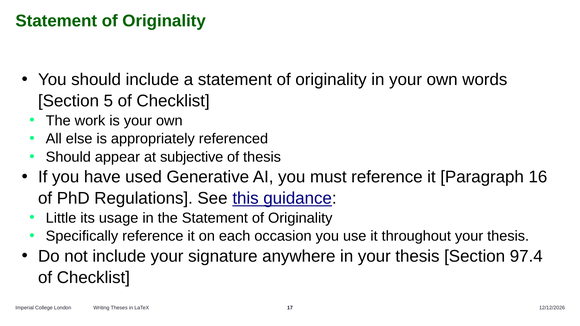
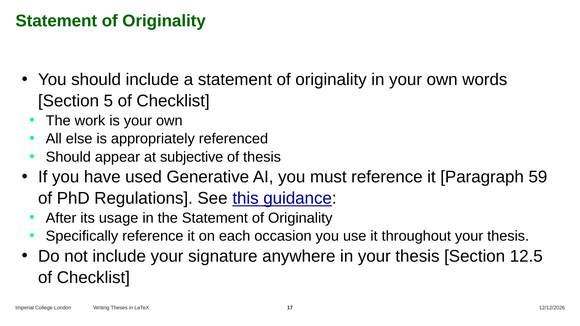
16: 16 -> 59 (538, 177)
Little: Little -> After (61, 218)
97.4: 97.4 -> 12.5 (526, 256)
